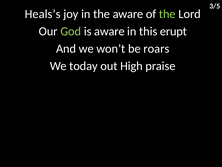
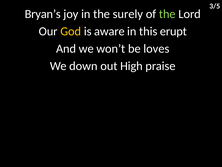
Heals’s: Heals’s -> Bryan’s (43, 14)
the aware: aware -> surely (128, 14)
God colour: light green -> yellow (71, 31)
roars: roars -> loves (156, 48)
today: today -> down (83, 66)
